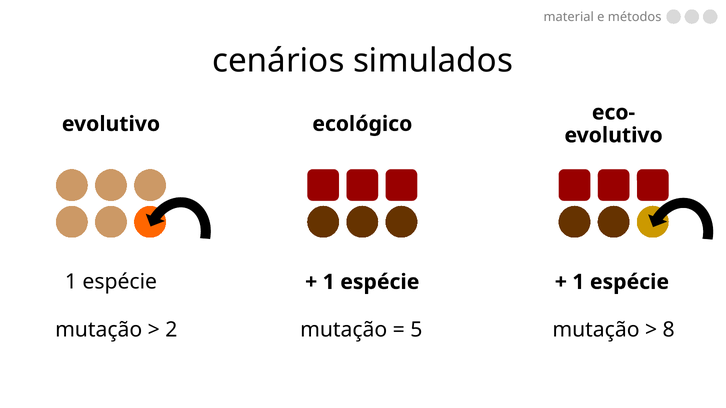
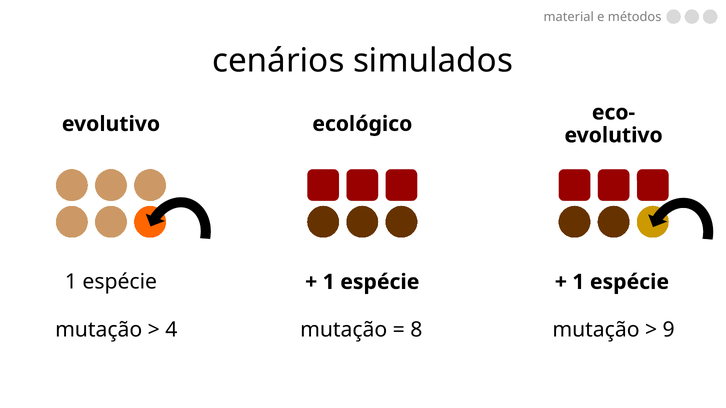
2: 2 -> 4 (171, 330)
5: 5 -> 8 (416, 330)
8: 8 -> 9 (669, 330)
